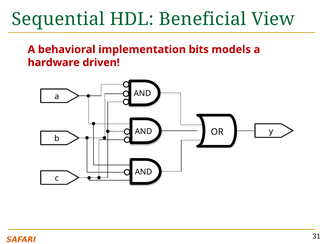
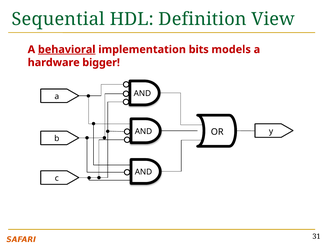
Beneficial: Beneficial -> Definition (203, 19)
behavioral underline: none -> present (67, 50)
driven: driven -> bigger (101, 63)
